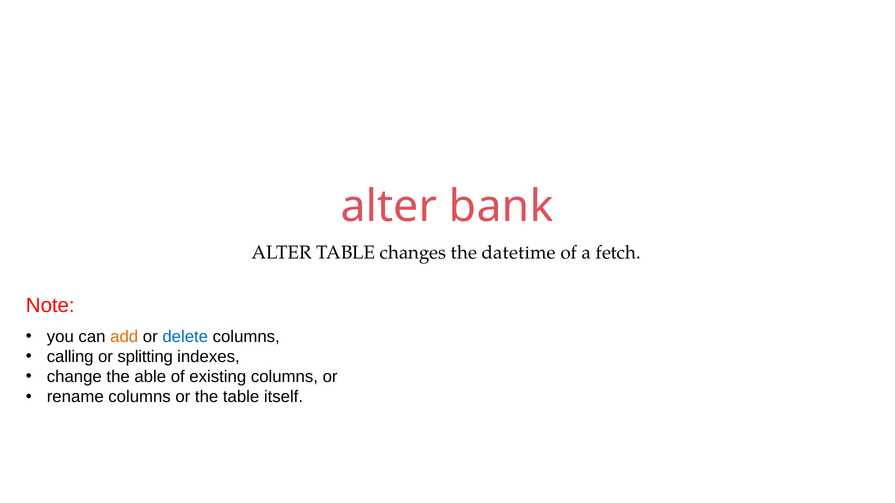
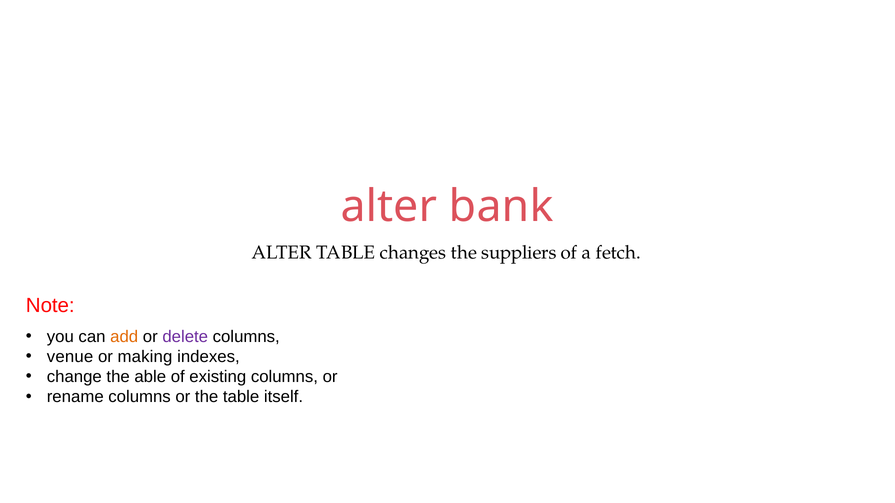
datetime: datetime -> suppliers (519, 253)
delete colour: blue -> purple (185, 337)
calling: calling -> venue (70, 357)
splitting: splitting -> making (145, 357)
